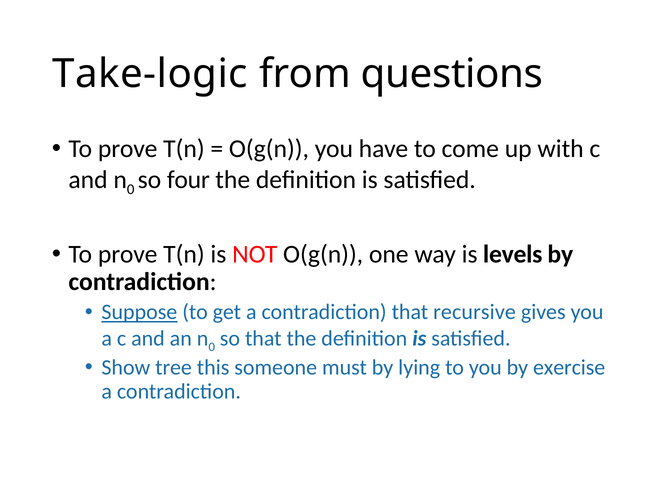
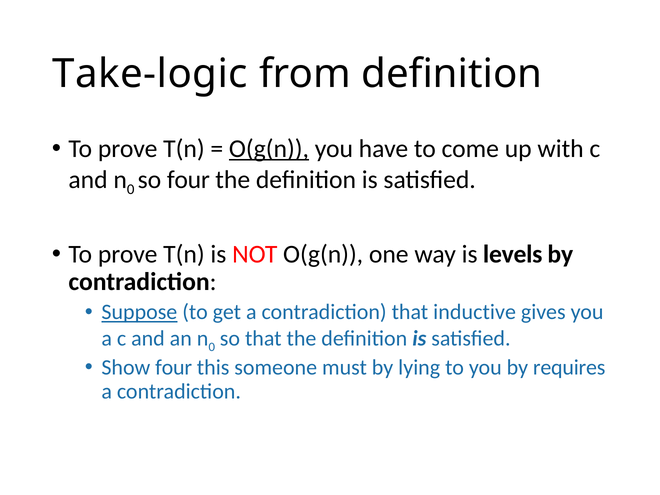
from questions: questions -> definition (452, 74)
O(g(n underline: none -> present (269, 149)
recursive: recursive -> inductive (475, 312)
Show tree: tree -> four (174, 368)
exercise: exercise -> requires (569, 368)
